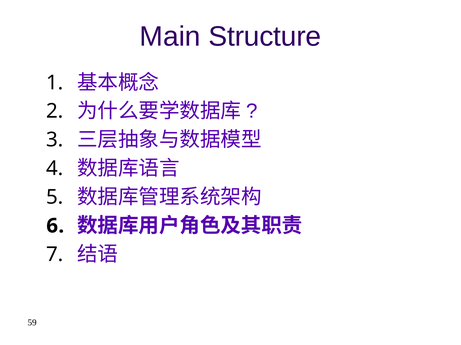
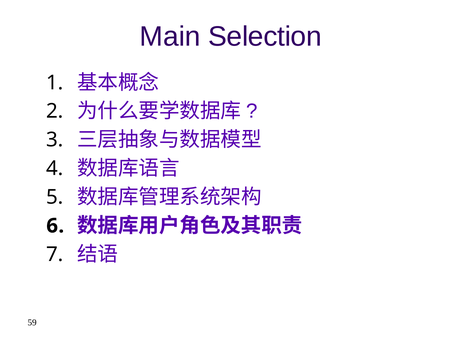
Structure: Structure -> Selection (265, 37)
